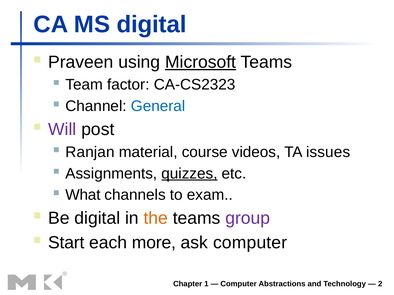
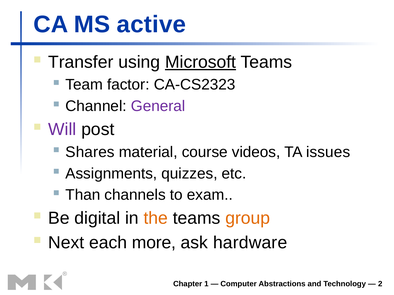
MS digital: digital -> active (151, 24)
Praveen: Praveen -> Transfer (81, 62)
General colour: blue -> purple (158, 106)
Ranjan: Ranjan -> Shares (90, 152)
quizzes underline: present -> none (189, 174)
What: What -> Than (83, 195)
group colour: purple -> orange (248, 219)
Start: Start -> Next (66, 243)
ask computer: computer -> hardware (250, 243)
